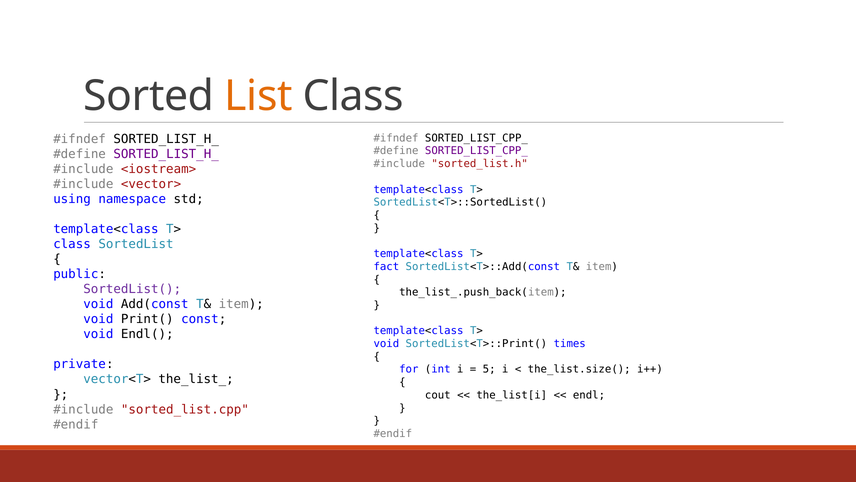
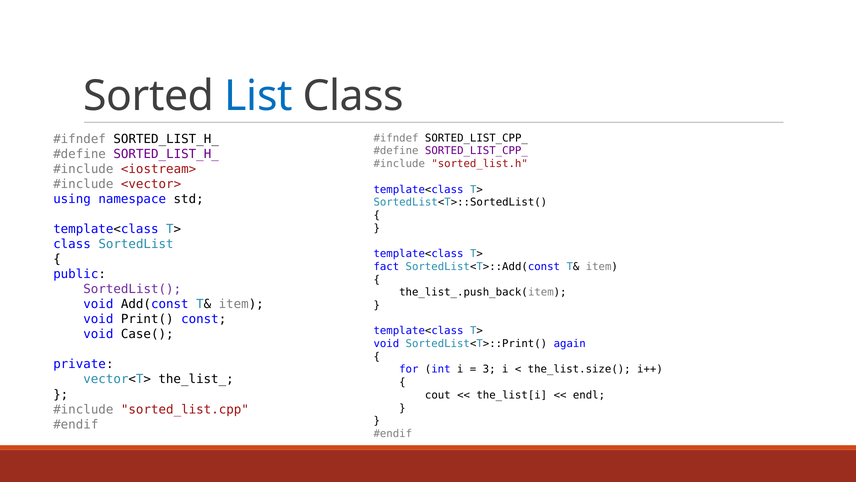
List colour: orange -> blue (259, 96)
Endl(: Endl( -> Case( (147, 334)
times: times -> again (570, 343)
5: 5 -> 3 (489, 369)
